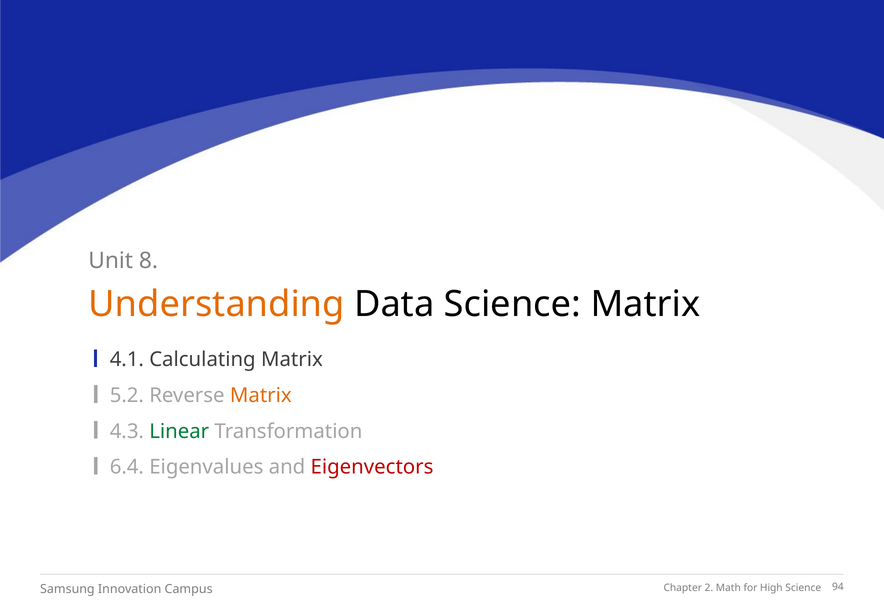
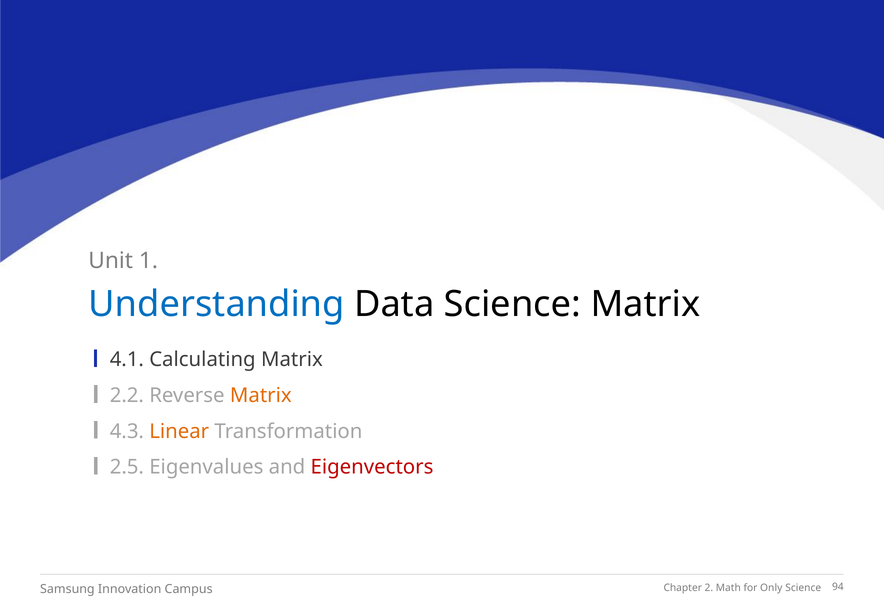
8: 8 -> 1 (148, 261)
Understanding colour: orange -> blue (217, 304)
5.2: 5.2 -> 2.2 (127, 395)
Linear colour: green -> orange (179, 431)
6.4: 6.4 -> 2.5 (127, 467)
High: High -> Only (771, 587)
